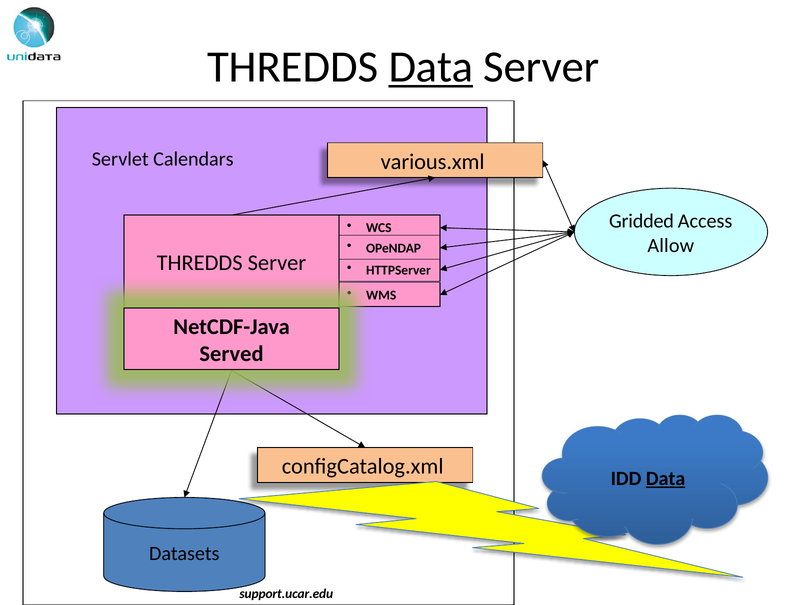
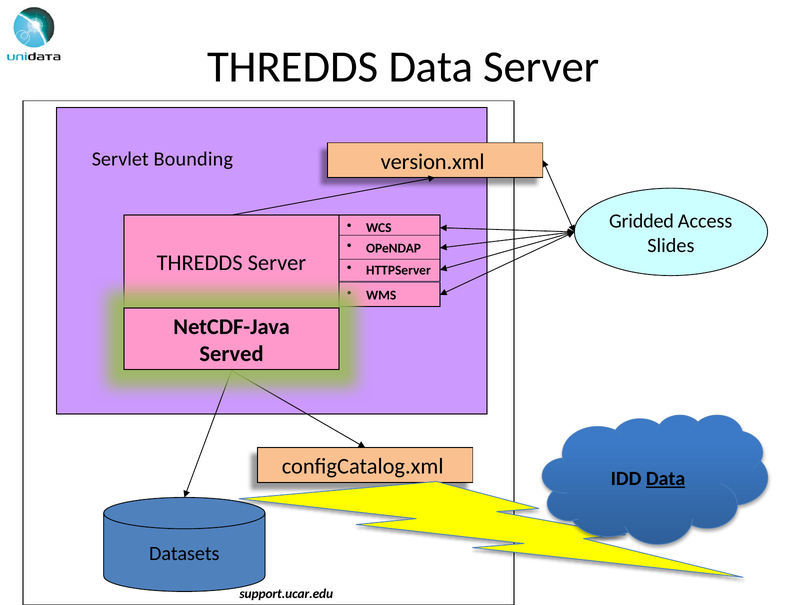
Data underline: present -> none (431, 67)
Calendars: Calendars -> Bounding (193, 159)
various.xml: various.xml -> version.xml (433, 162)
Allow: Allow -> Slides (671, 245)
